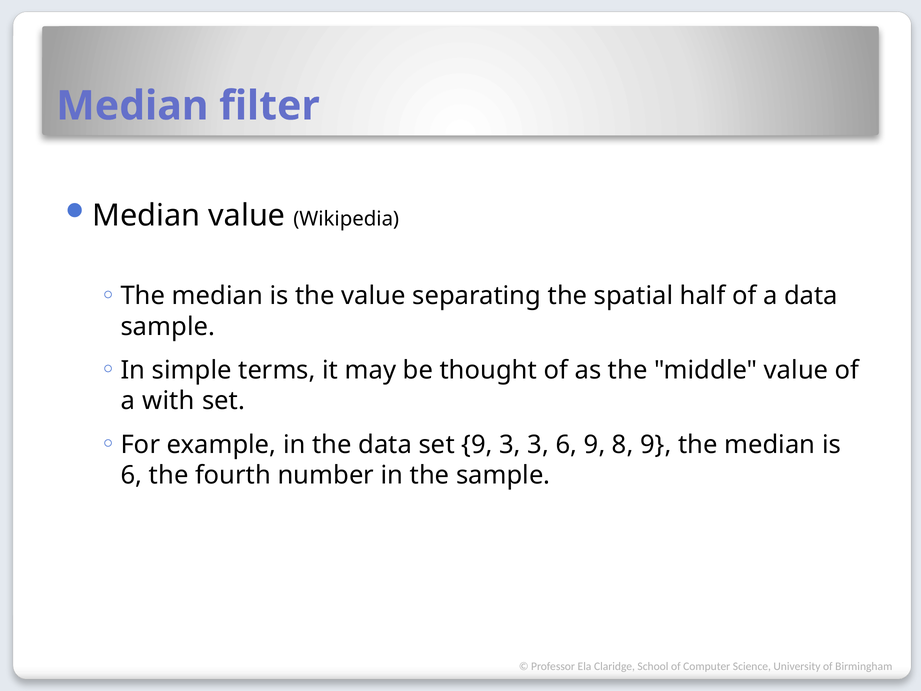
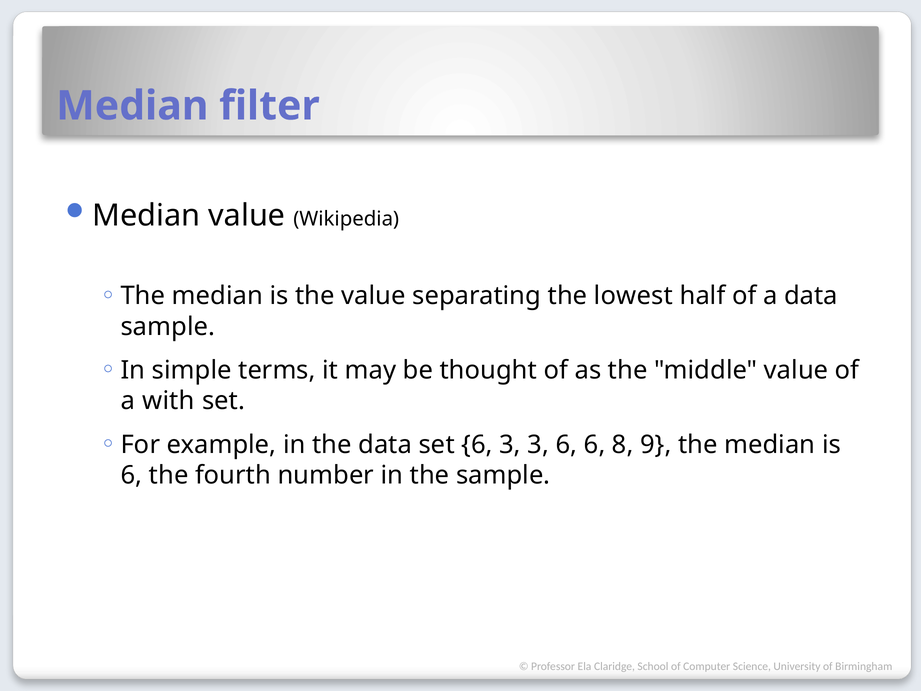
spatial: spatial -> lowest (633, 296)
set 9: 9 -> 6 (477, 444)
6 9: 9 -> 6 (595, 444)
